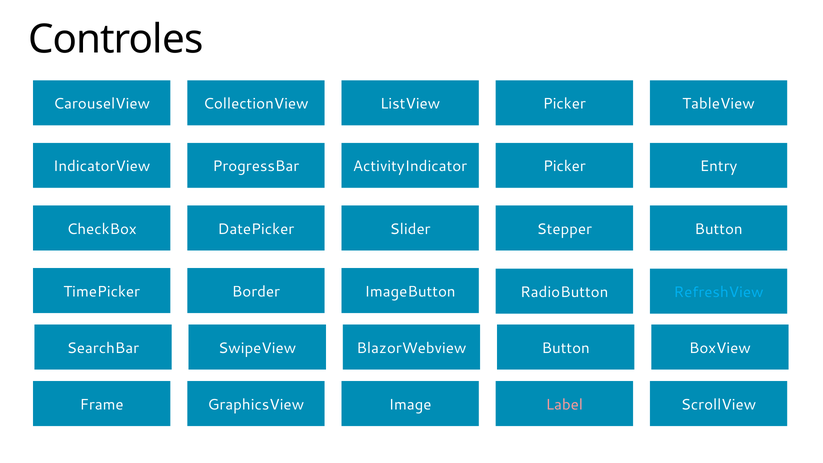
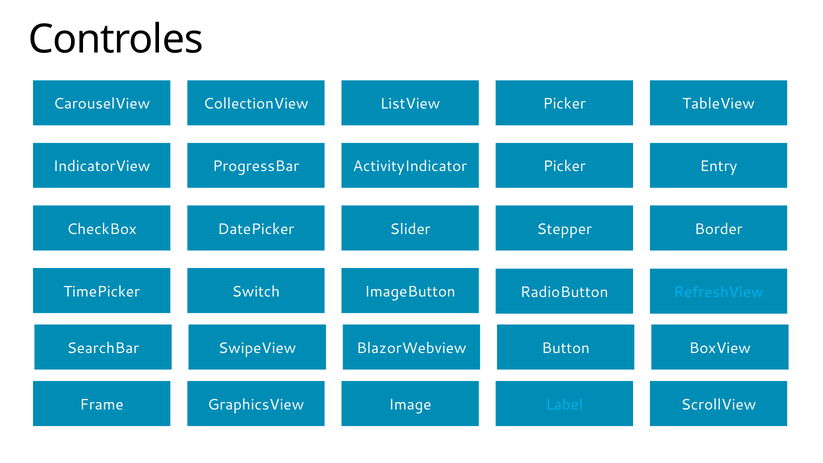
Stepper Button: Button -> Border (719, 229)
Border: Border -> Switch (256, 292)
Label colour: pink -> light blue (564, 405)
